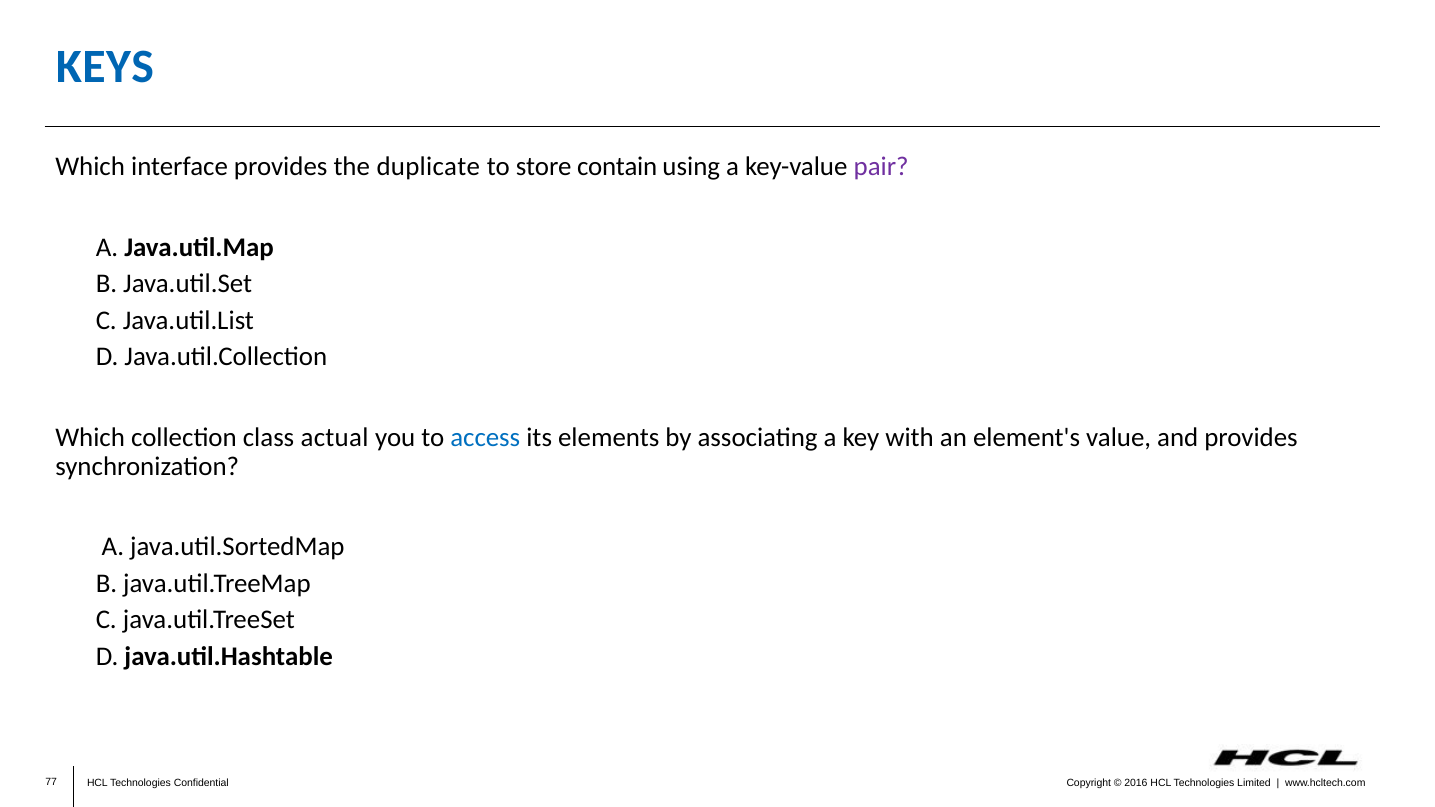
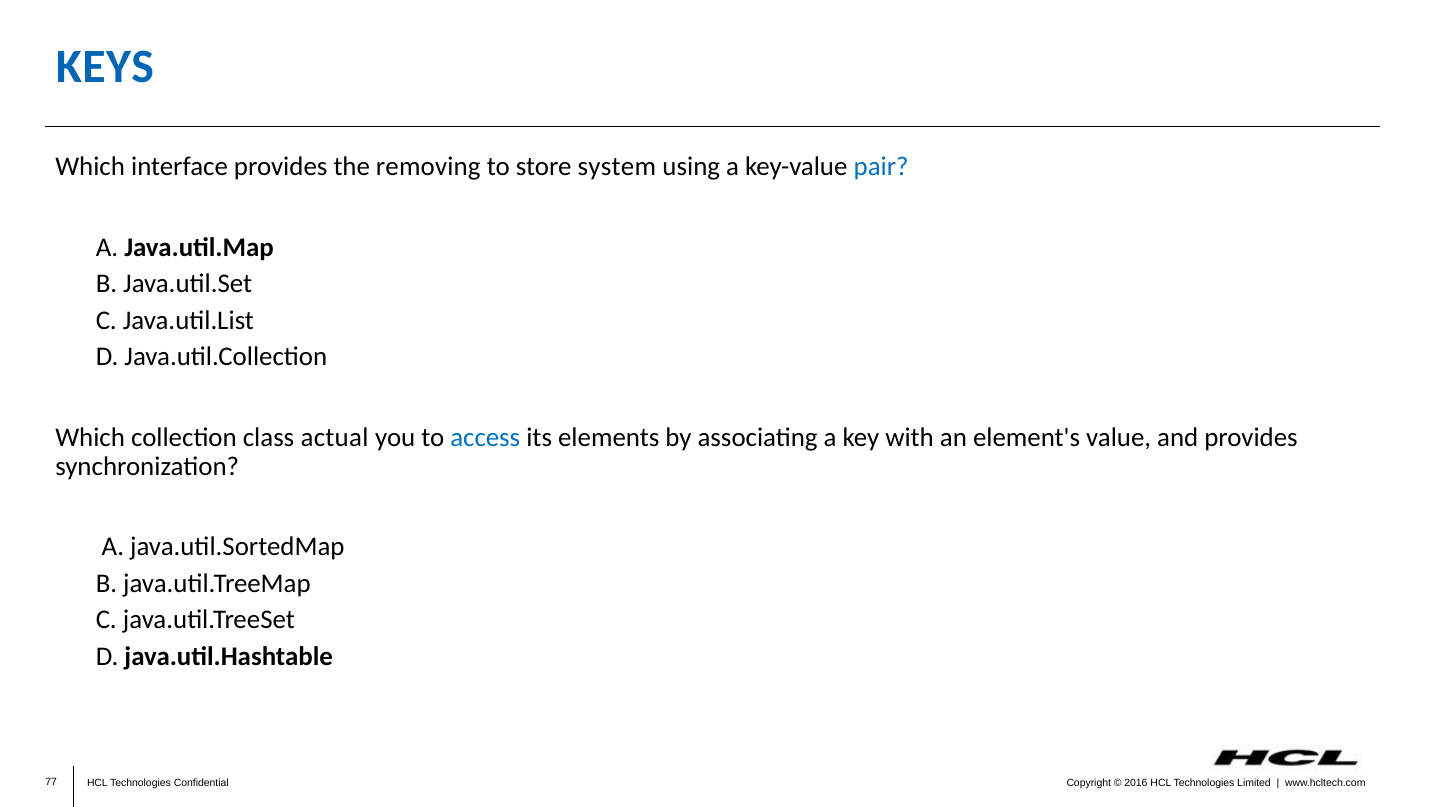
duplicate: duplicate -> removing (428, 167)
contain: contain -> system (617, 167)
pair colour: purple -> blue (881, 167)
